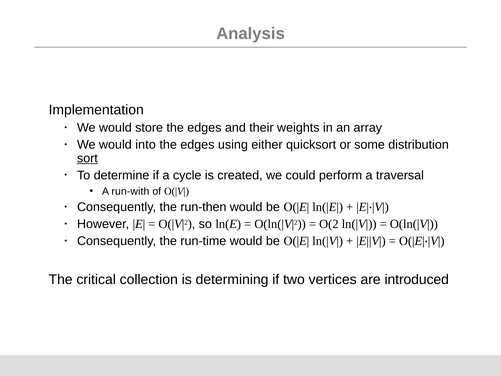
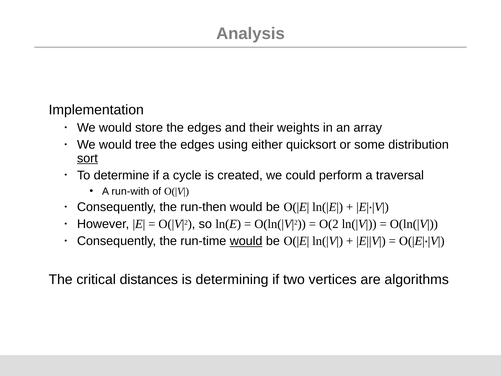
into: into -> tree (146, 145)
would underline: none -> present (246, 241)
collection: collection -> distances (149, 279)
introduced: introduced -> algorithms (417, 279)
